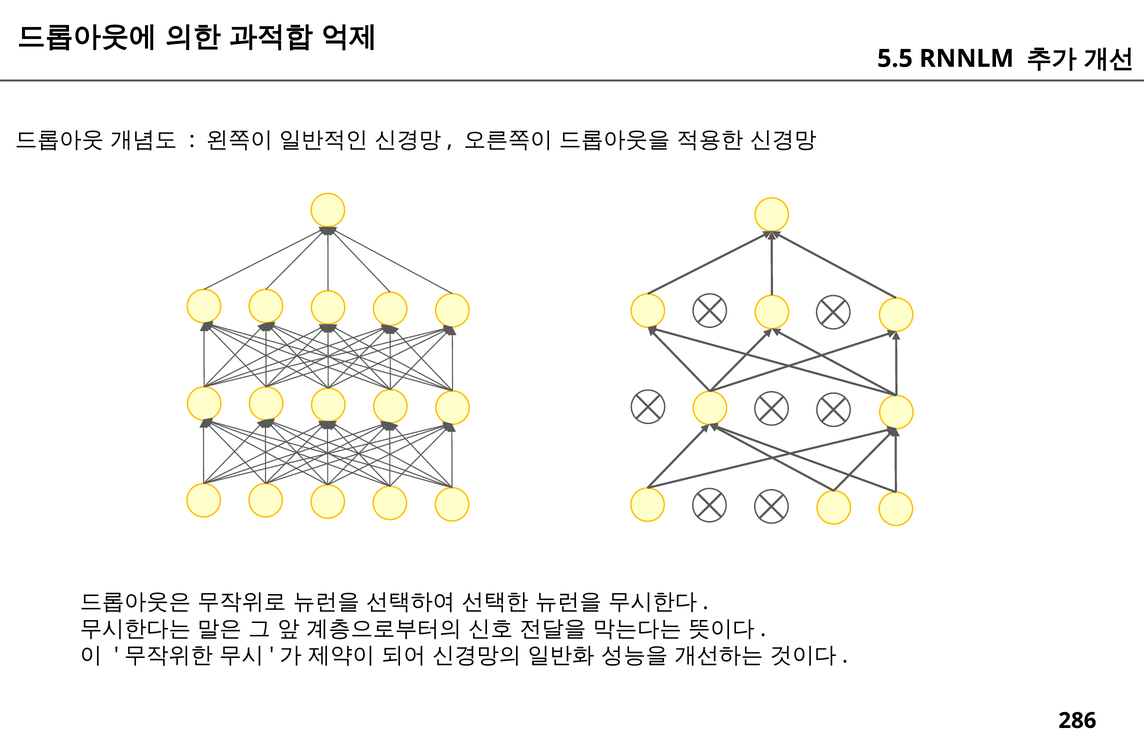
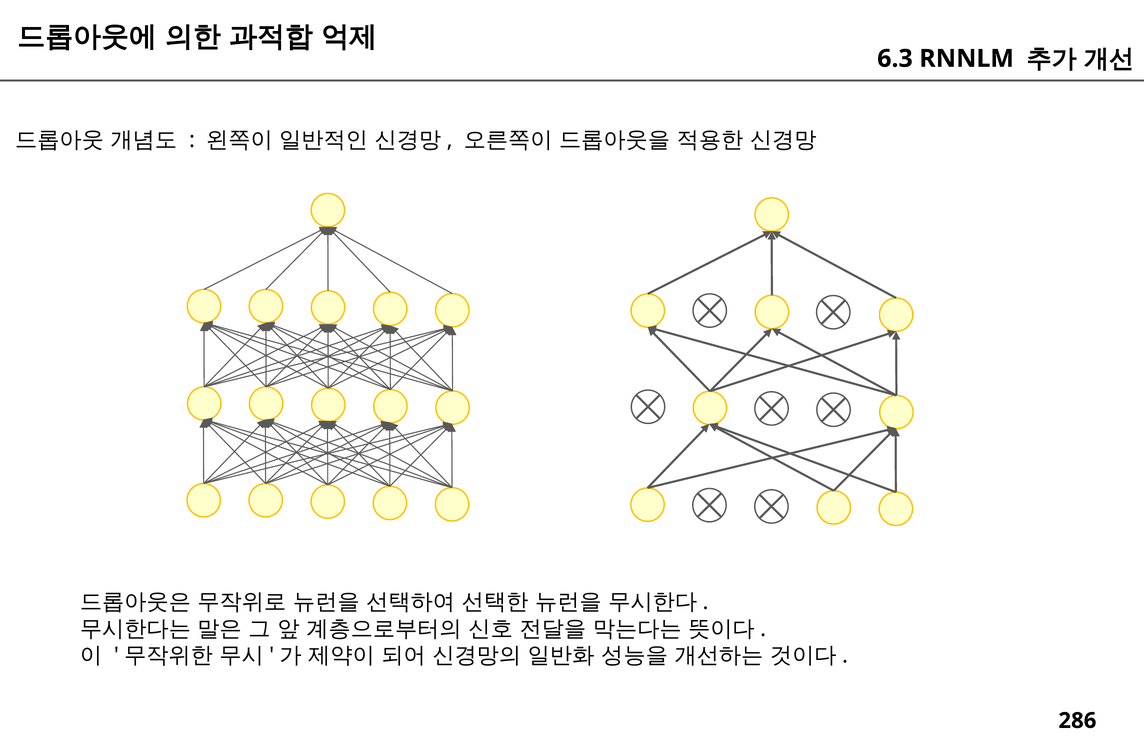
5.5: 5.5 -> 6.3 (895, 59)
